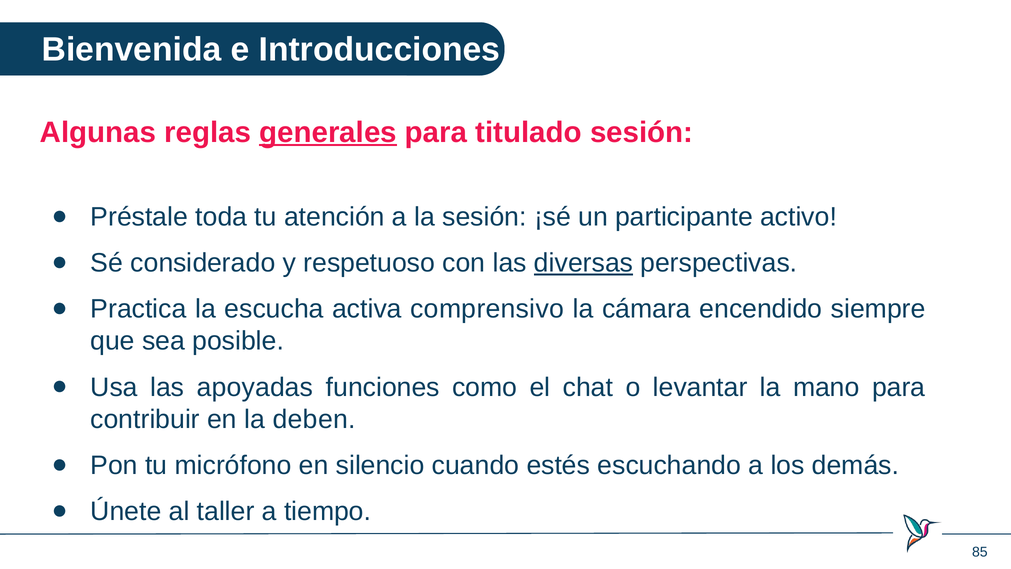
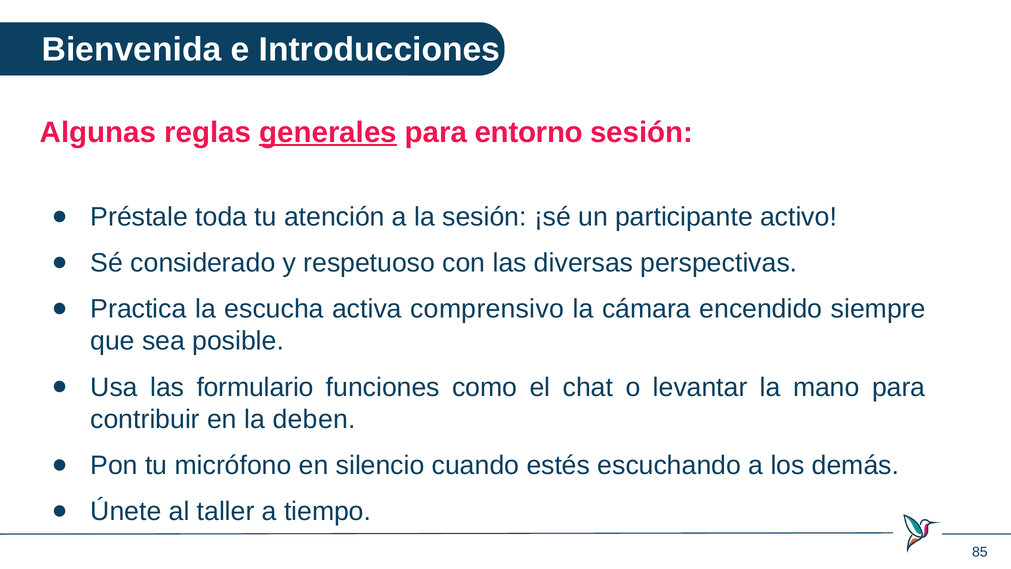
titulado: titulado -> entorno (529, 132)
diversas underline: present -> none (584, 263)
apoyadas: apoyadas -> formulario (255, 387)
